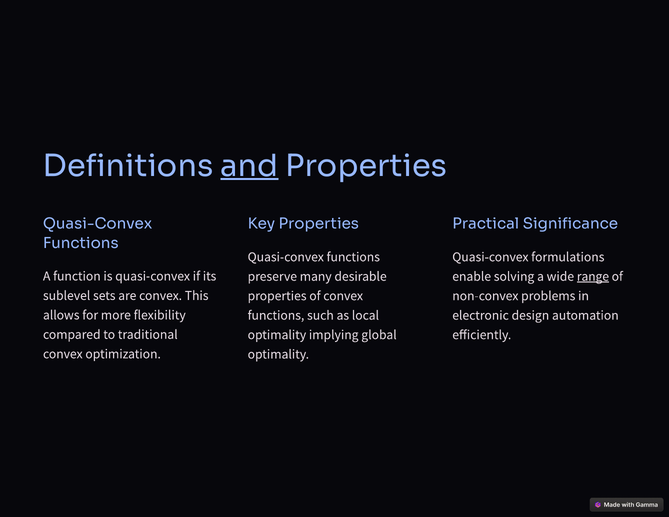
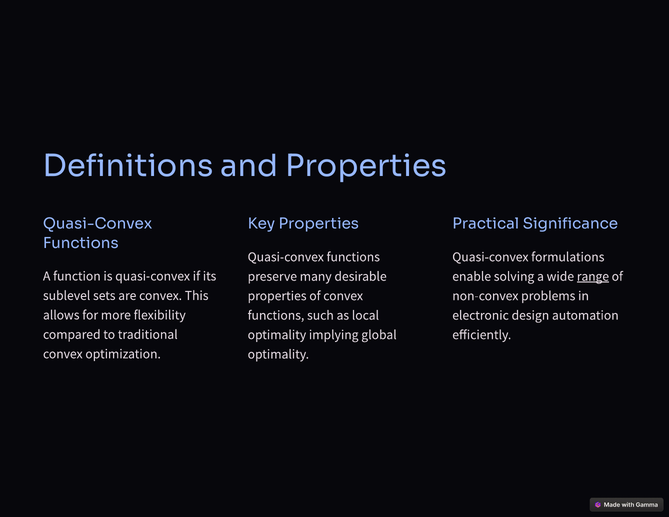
and underline: present -> none (249, 166)
